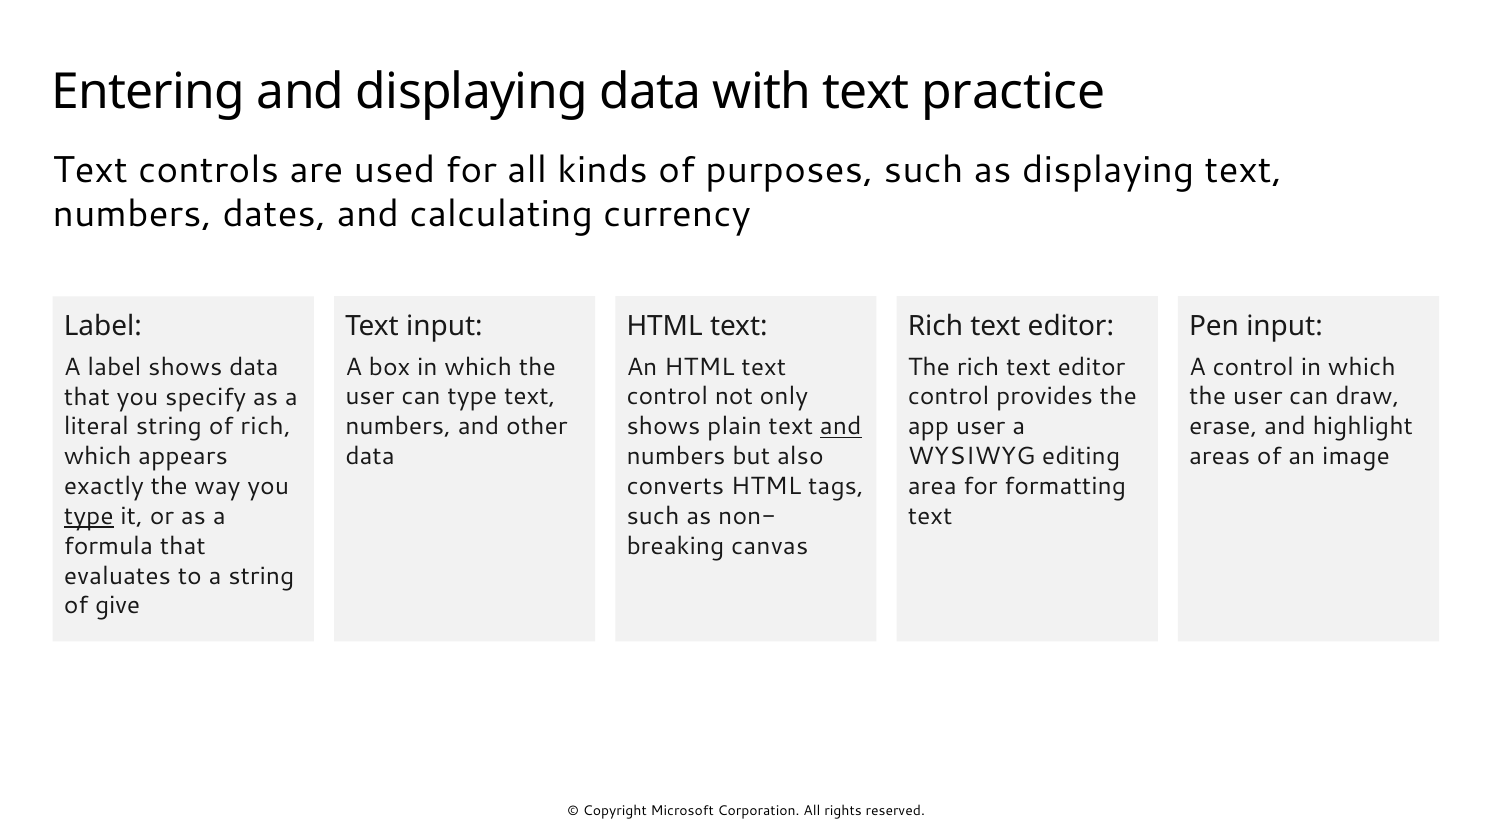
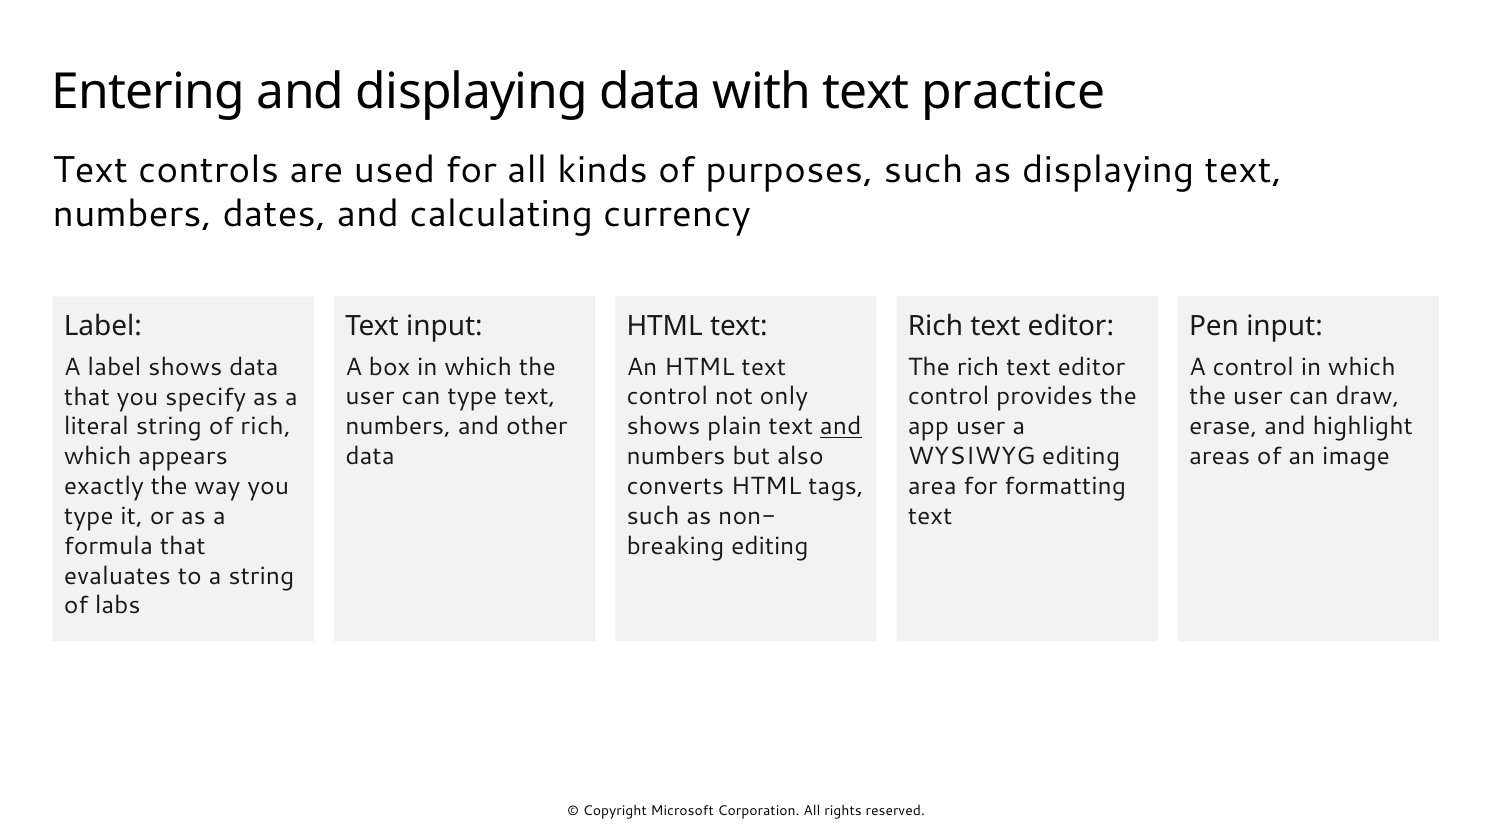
type underline: present -> none (89, 516)
canvas: canvas -> editing (770, 546)
give: give -> labs (118, 606)
